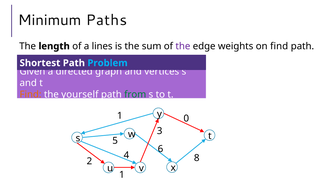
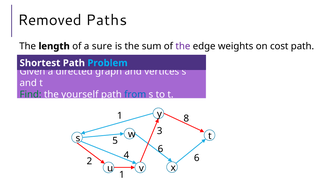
Minimum: Minimum -> Removed (50, 20)
lines: lines -> sure (102, 46)
on find: find -> cost (279, 46)
Find colour: orange -> green (31, 95)
from colour: green -> blue (135, 95)
0: 0 -> 8 (186, 119)
2 8: 8 -> 6 (197, 159)
